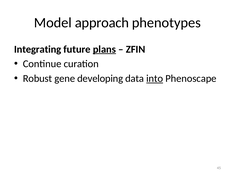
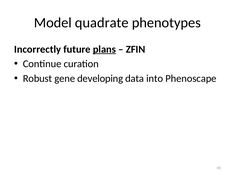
approach: approach -> quadrate (102, 23)
Integrating: Integrating -> Incorrectly (38, 49)
into underline: present -> none (155, 79)
